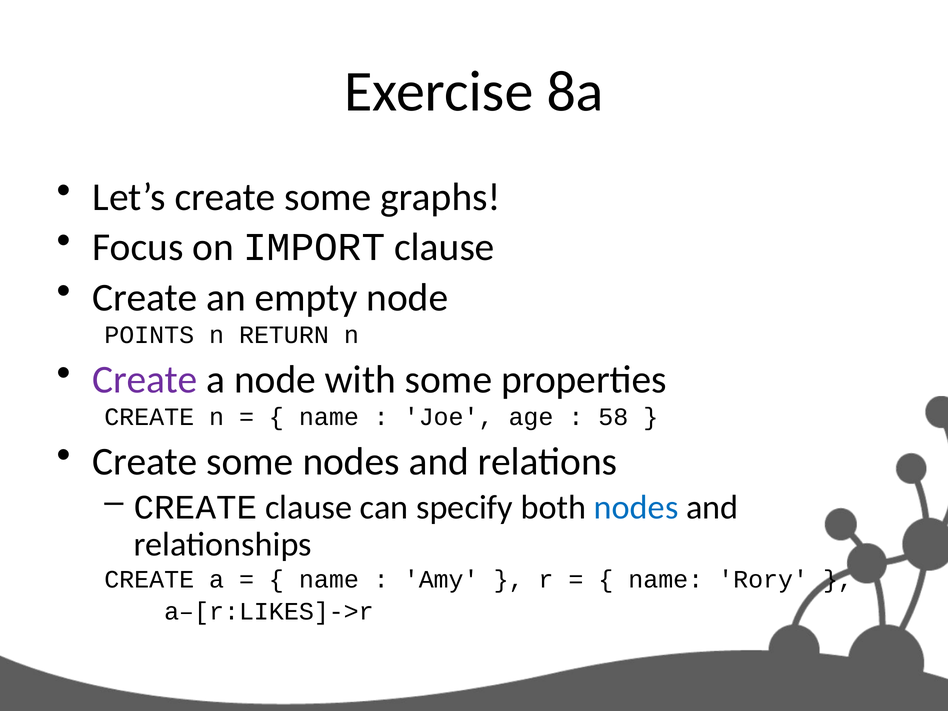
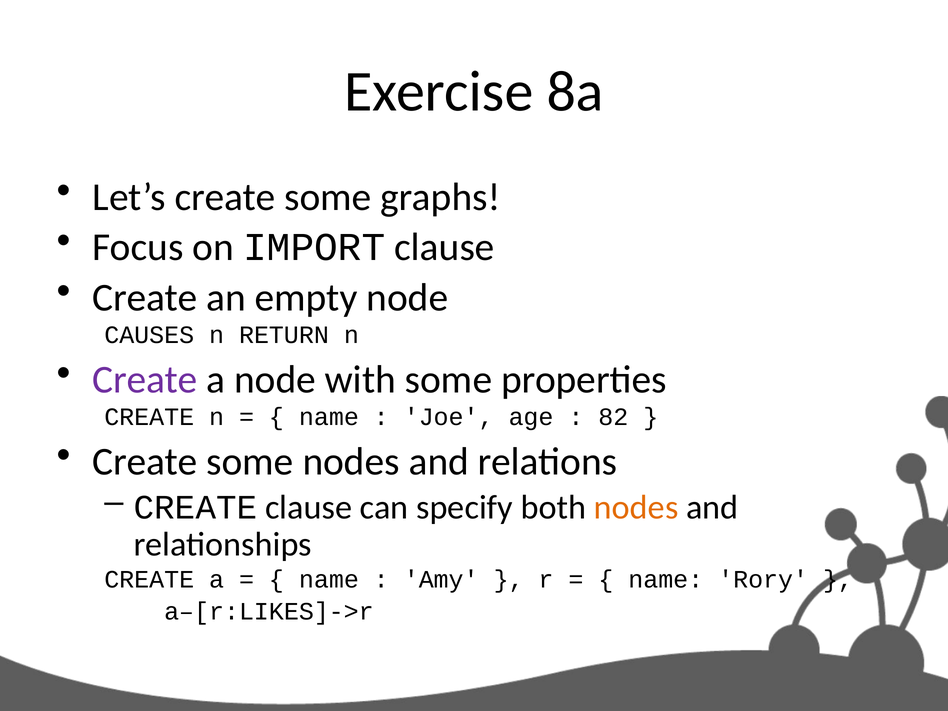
POINTS: POINTS -> CAUSES (149, 335)
58: 58 -> 82 (613, 417)
nodes colour: blue -> orange (636, 507)
